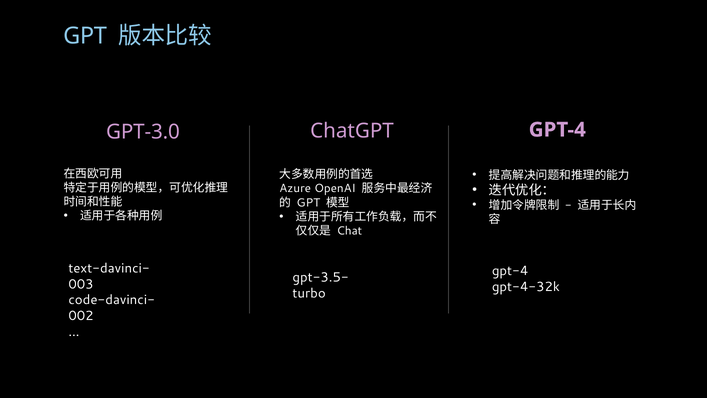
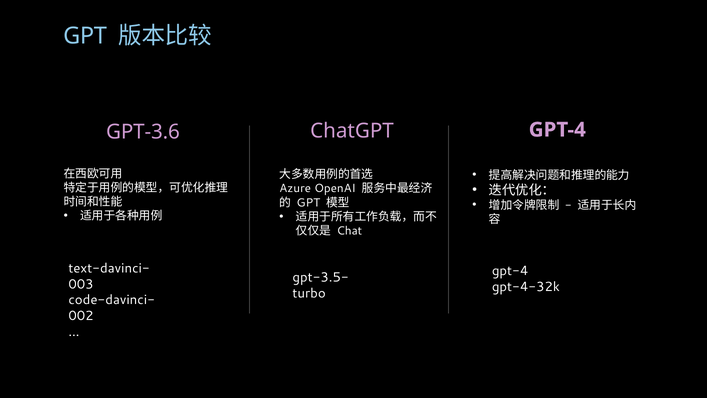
GPT-3.0: GPT-3.0 -> GPT-3.6 (143, 132)
